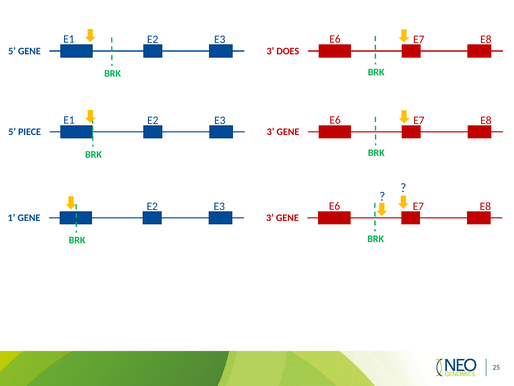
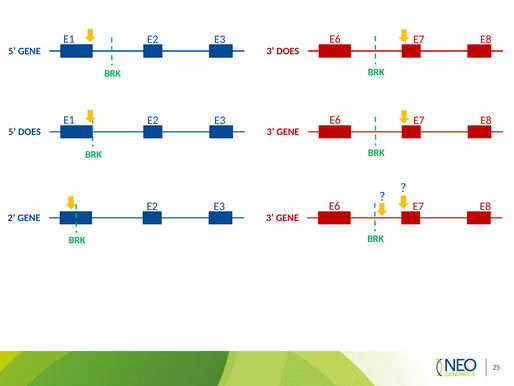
5 PIECE: PIECE -> DOES (29, 132)
1: 1 -> 2 (12, 218)
